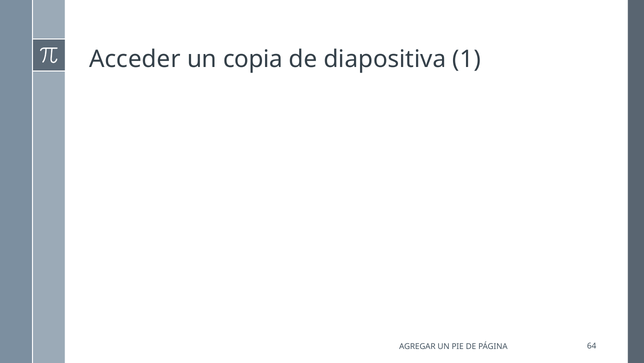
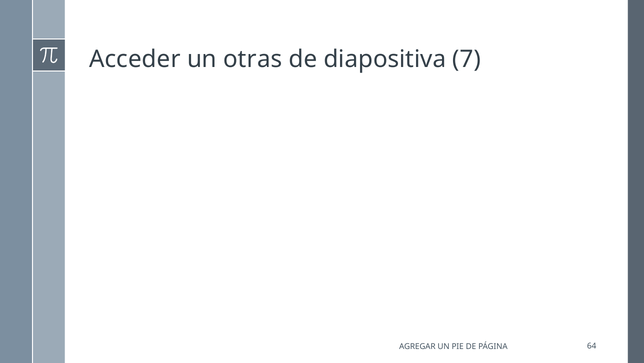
copia: copia -> otras (253, 59)
1: 1 -> 7 (467, 59)
